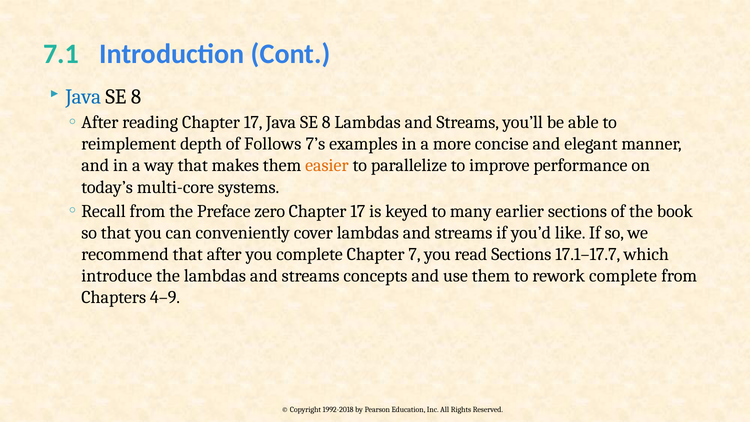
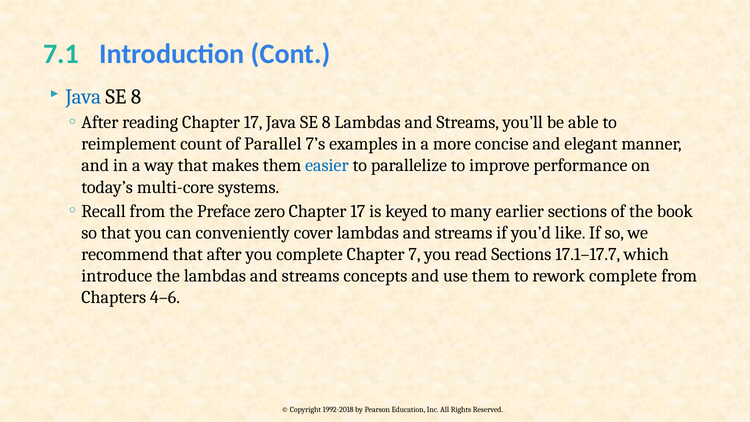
depth: depth -> count (201, 144)
Follows: Follows -> Parallel (273, 144)
easier colour: orange -> blue (327, 166)
4–9: 4–9 -> 4–6 (165, 297)
